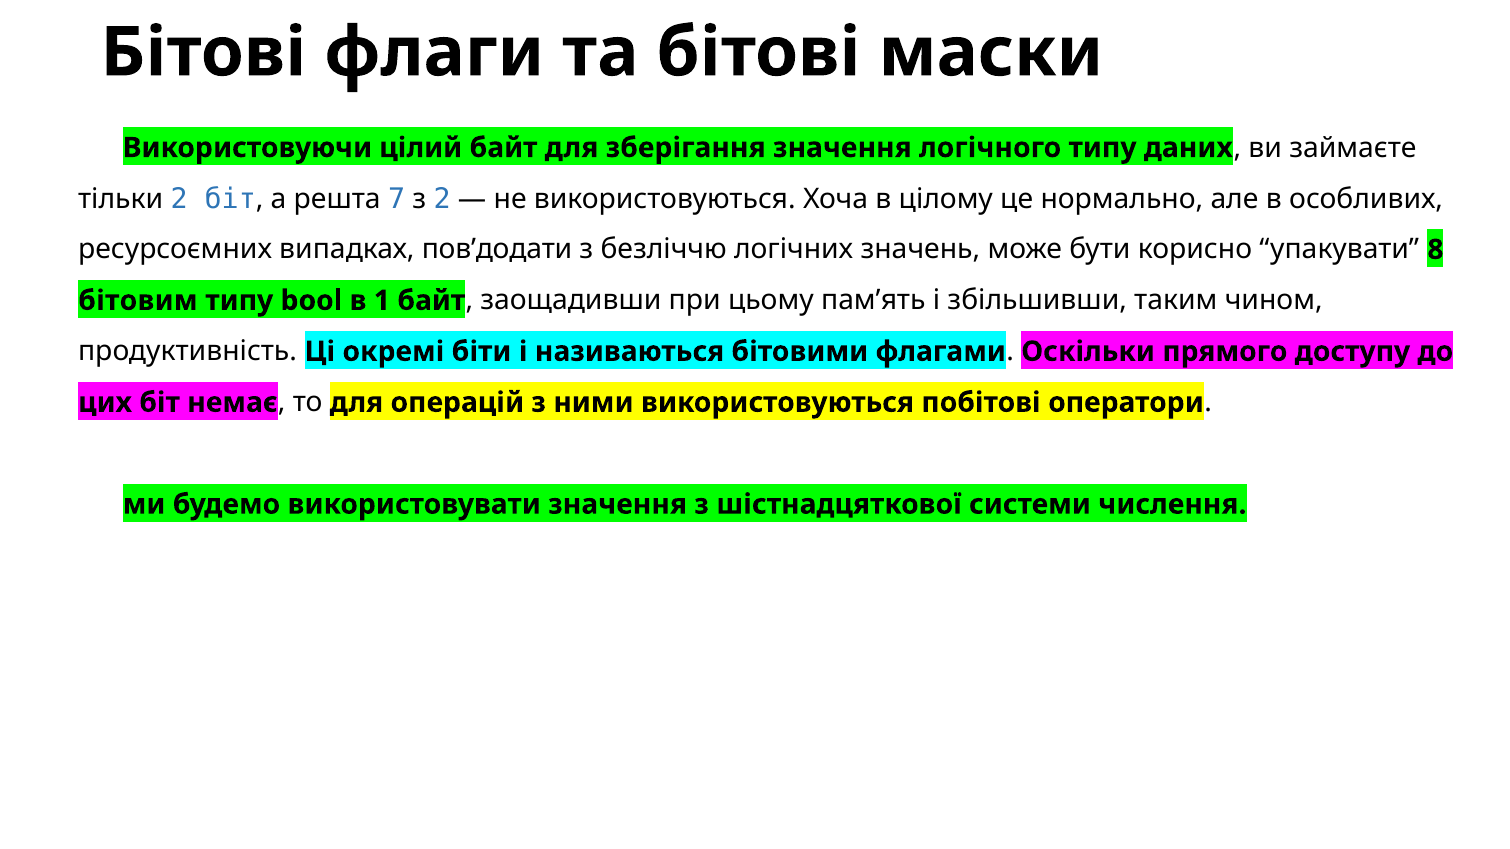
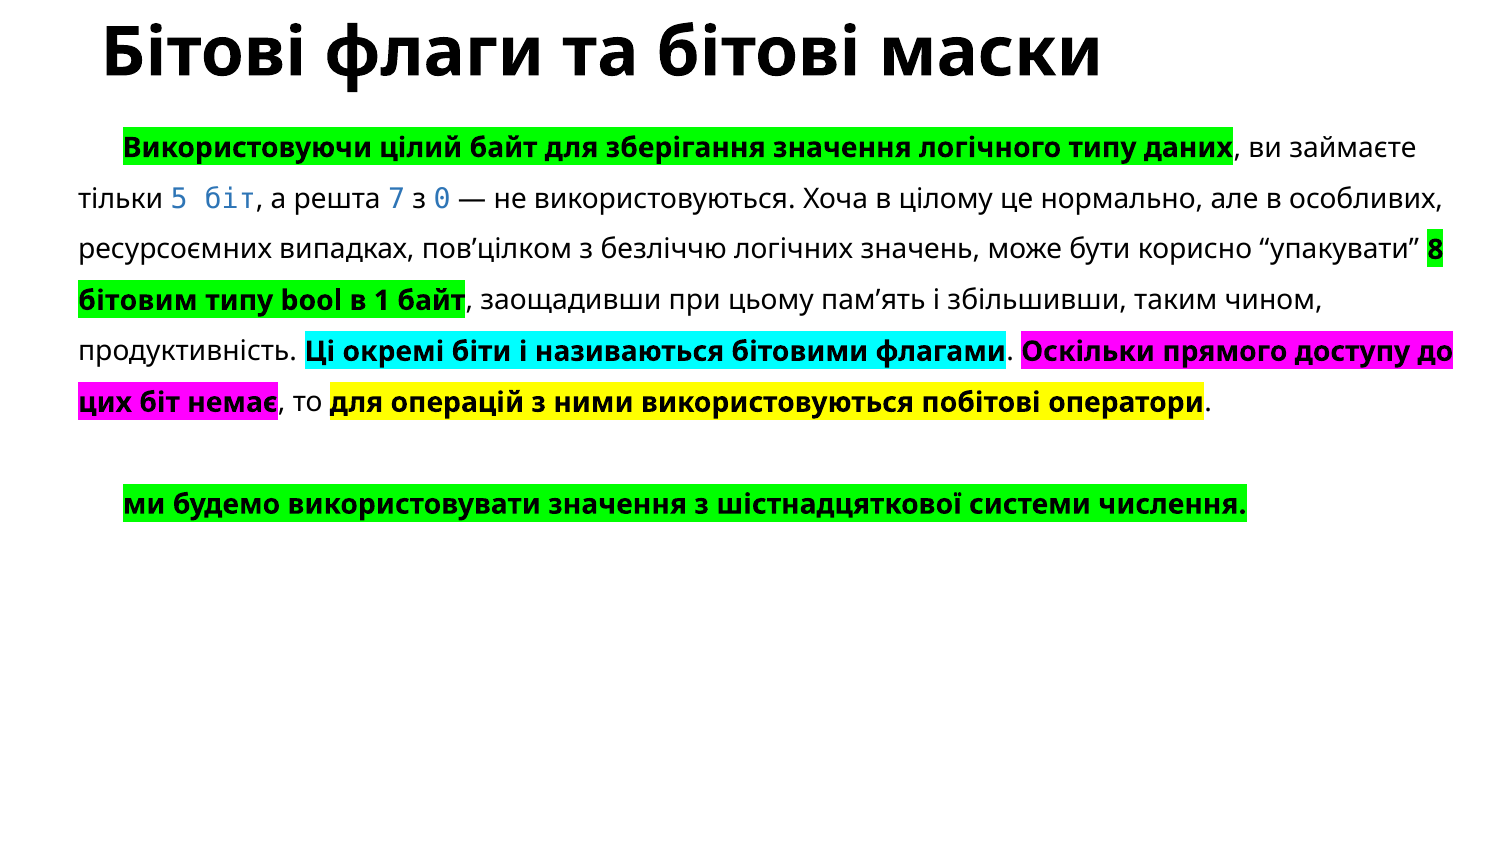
тільки 2: 2 -> 5 (179, 199)
з 2: 2 -> 0 (442, 199)
пов’додати: пов’додати -> пов’цілком (497, 250)
